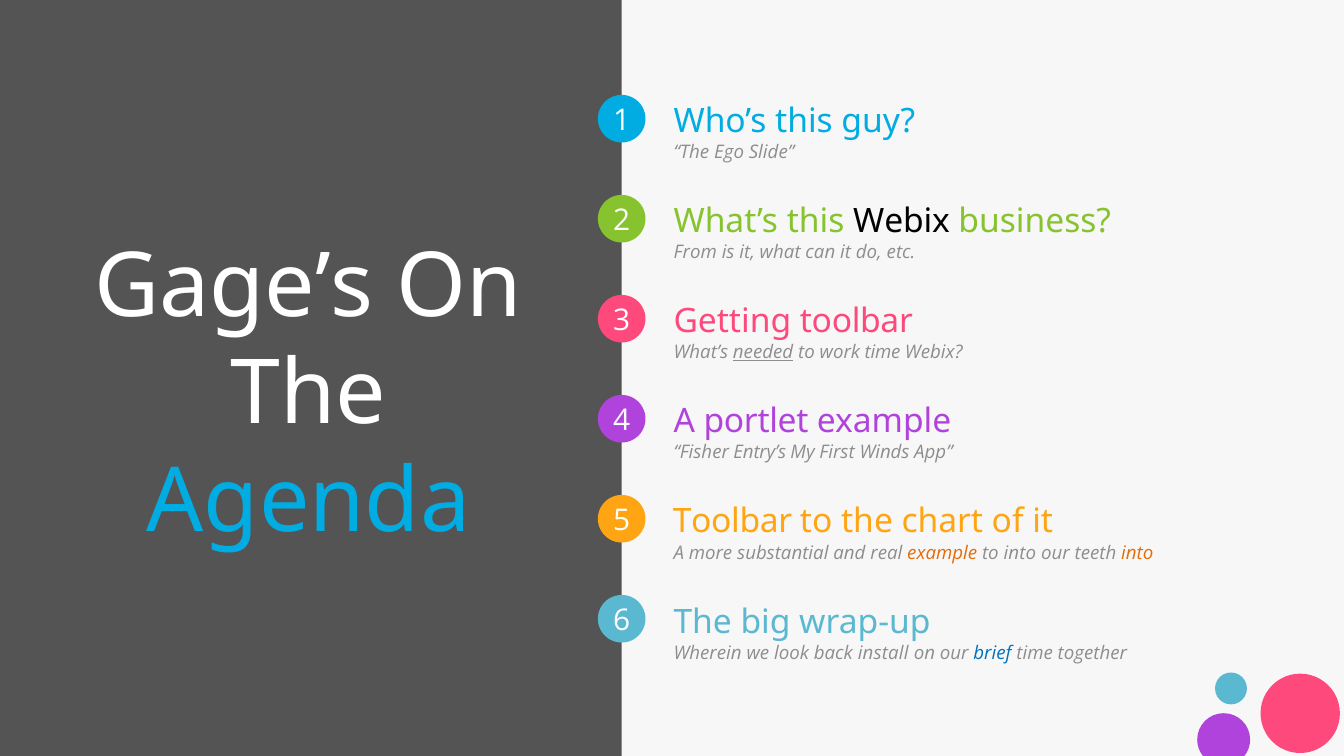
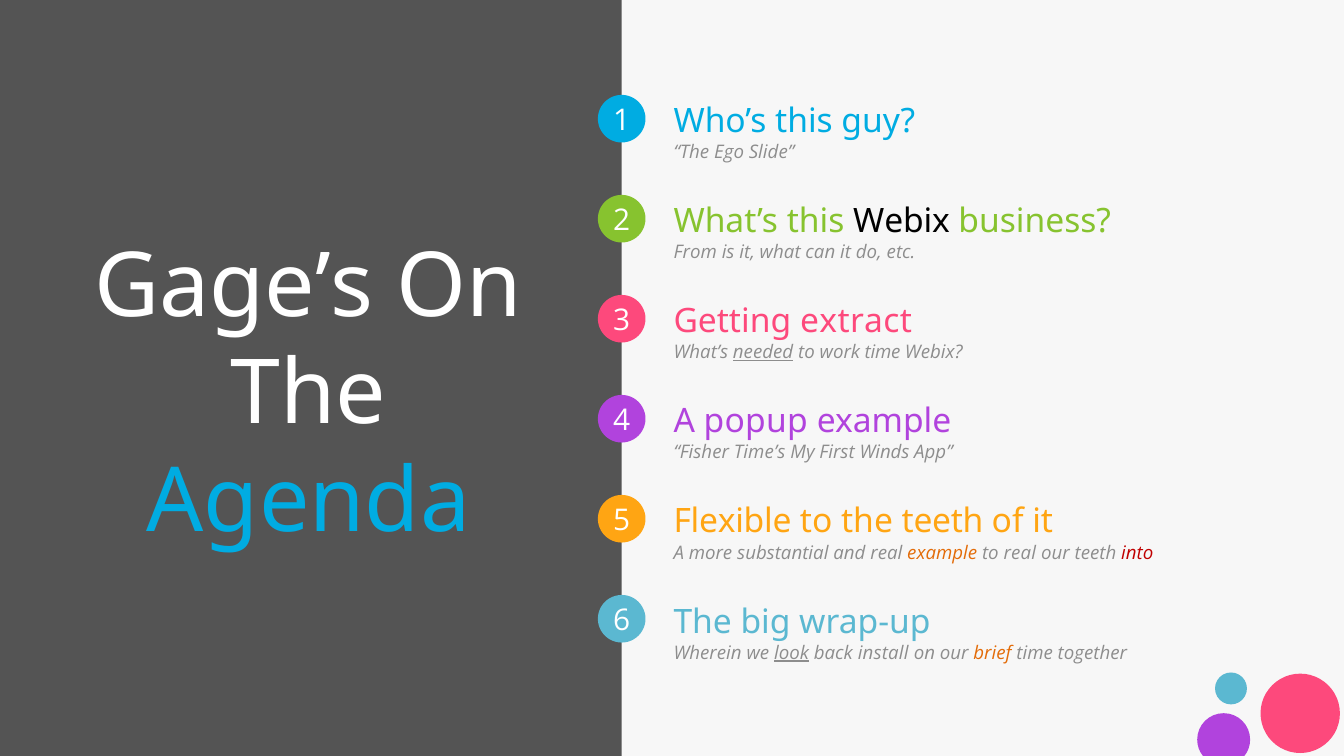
Getting toolbar: toolbar -> extract (856, 322)
portlet: portlet -> popup (756, 422)
Entry’s: Entry’s -> Time’s (760, 453)
Toolbar: Toolbar -> Flexible (733, 522)
the chart: chart -> teeth (943, 522)
to into: into -> real (1020, 553)
into colour: orange -> red (1137, 553)
look underline: none -> present (791, 653)
brief colour: blue -> orange (992, 653)
